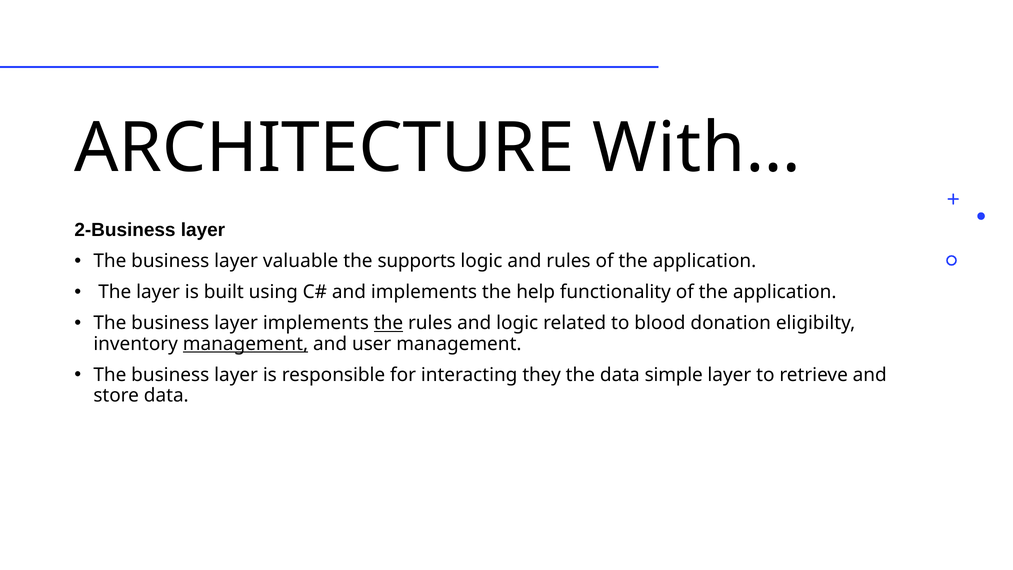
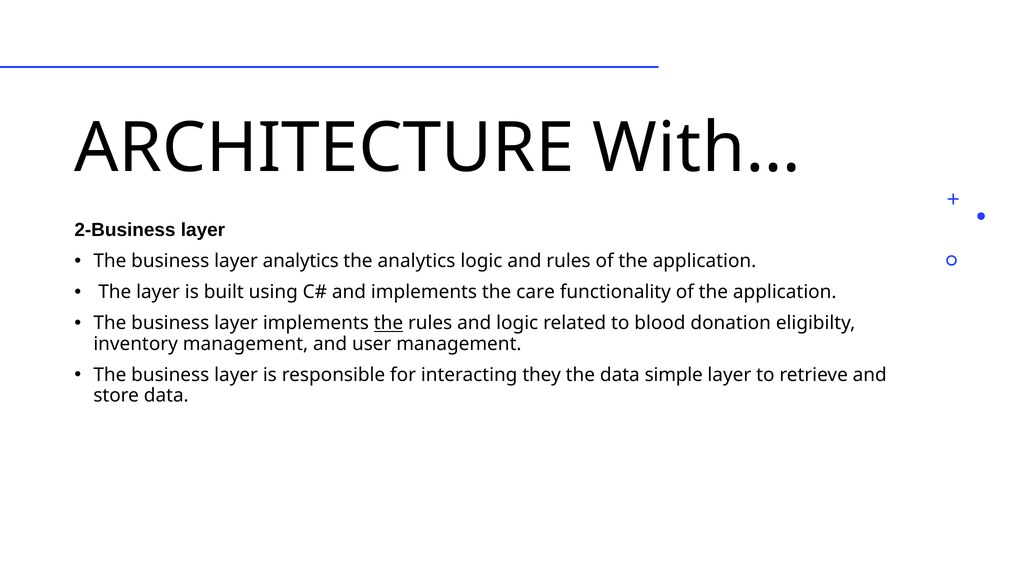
layer valuable: valuable -> analytics (301, 261)
the supports: supports -> analytics (416, 261)
help: help -> care (536, 292)
management underline: present -> none (245, 344)
